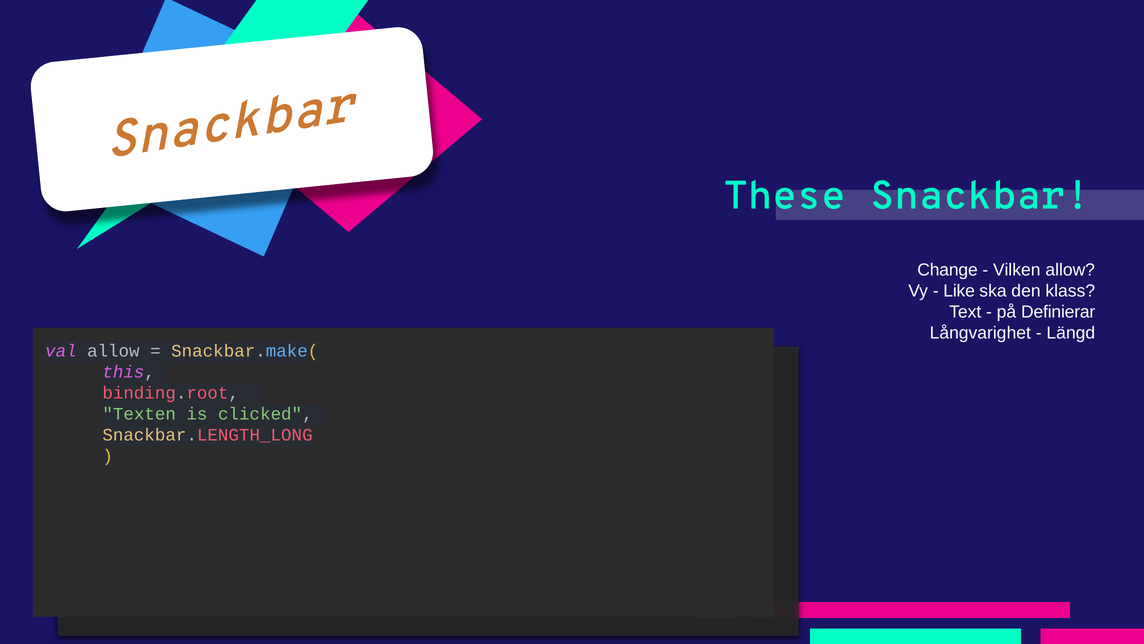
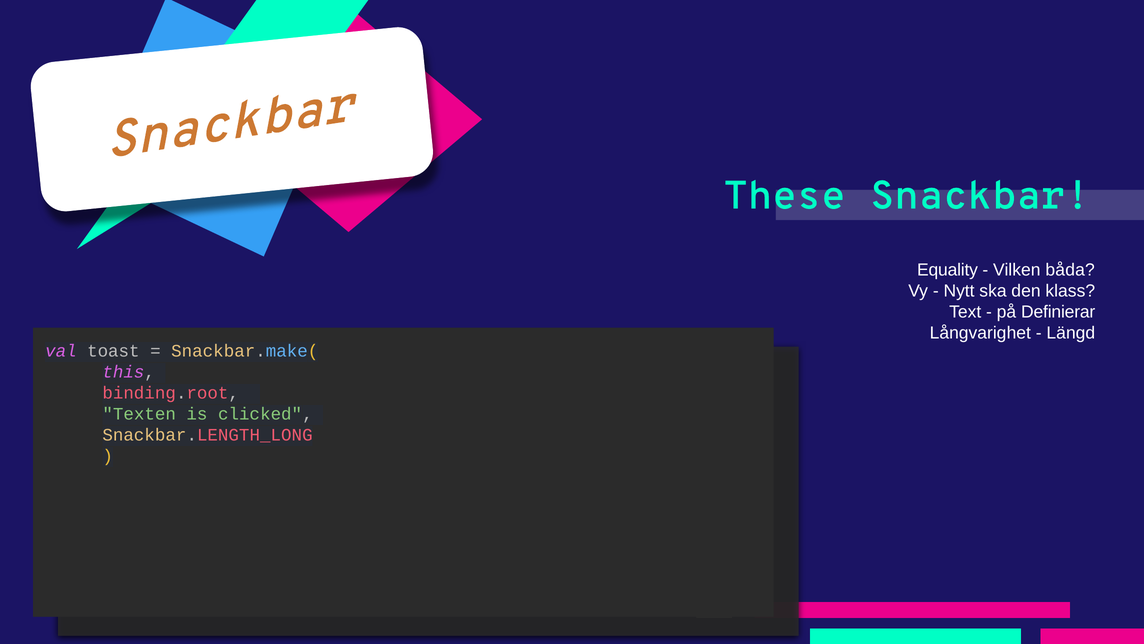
Change: Change -> Equality (948, 270)
Vilken allow: allow -> båda (1070, 270)
Like: Like -> Nytt (959, 291)
val allow: allow -> toast (113, 351)
